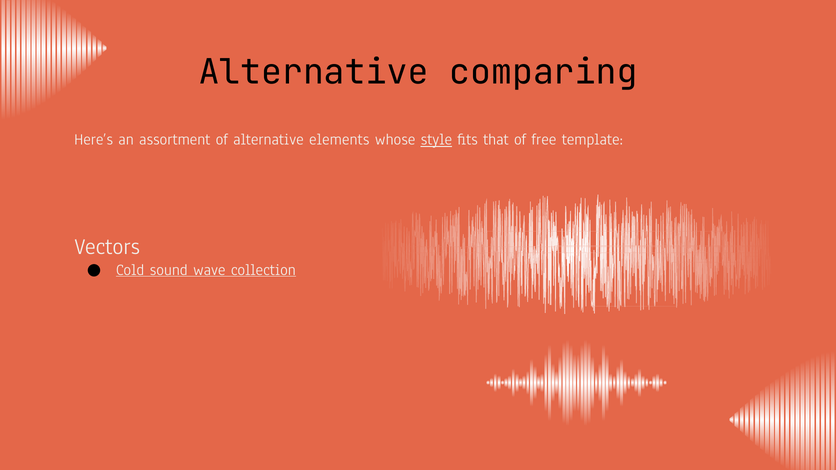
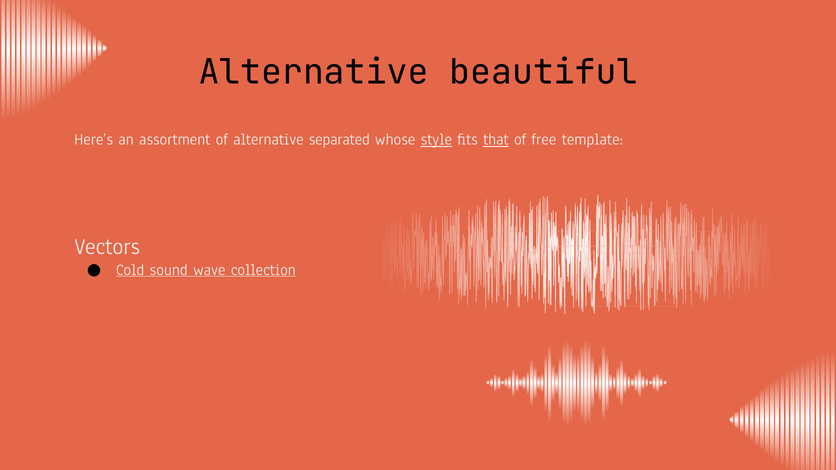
comparing: comparing -> beautiful (543, 72)
elements: elements -> separated (339, 140)
that underline: none -> present (496, 140)
